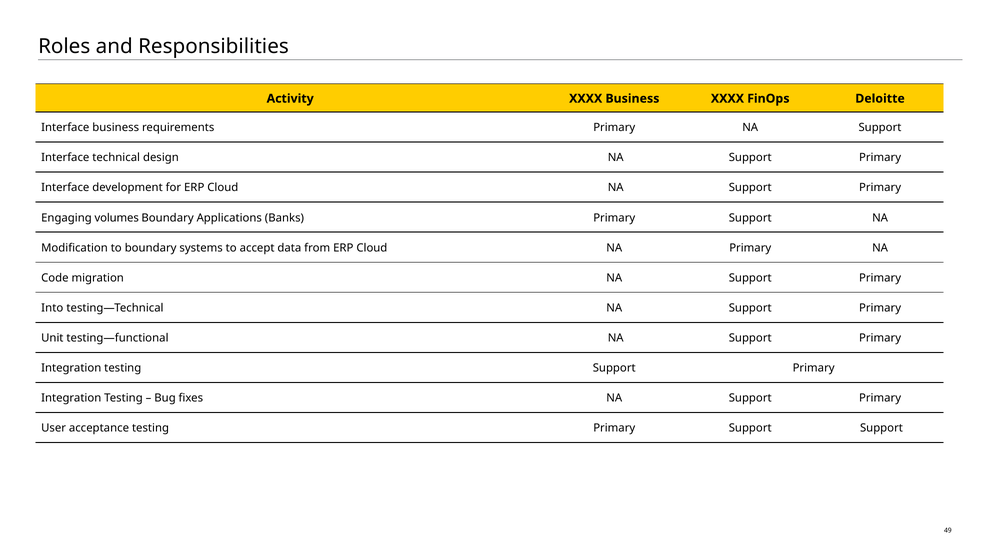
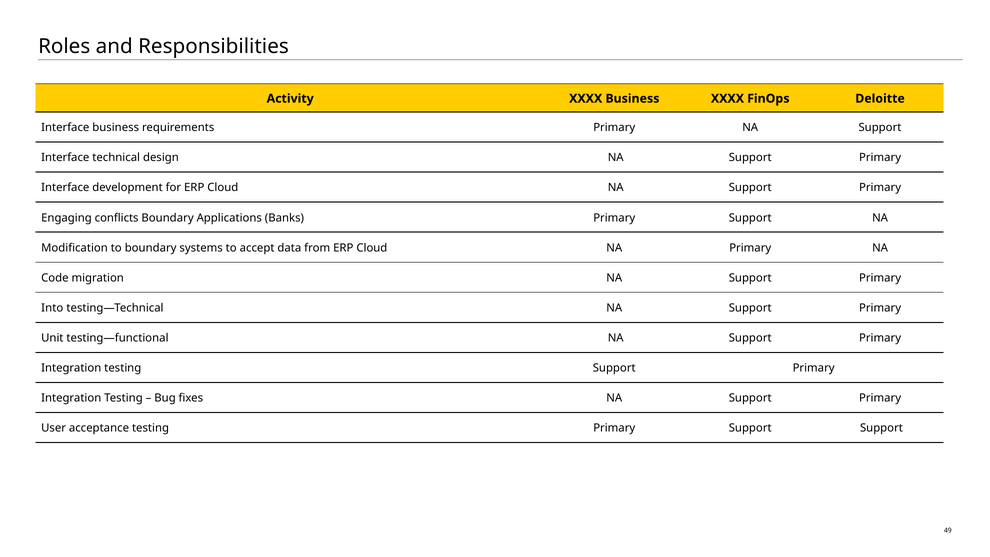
volumes: volumes -> conflicts (117, 218)
